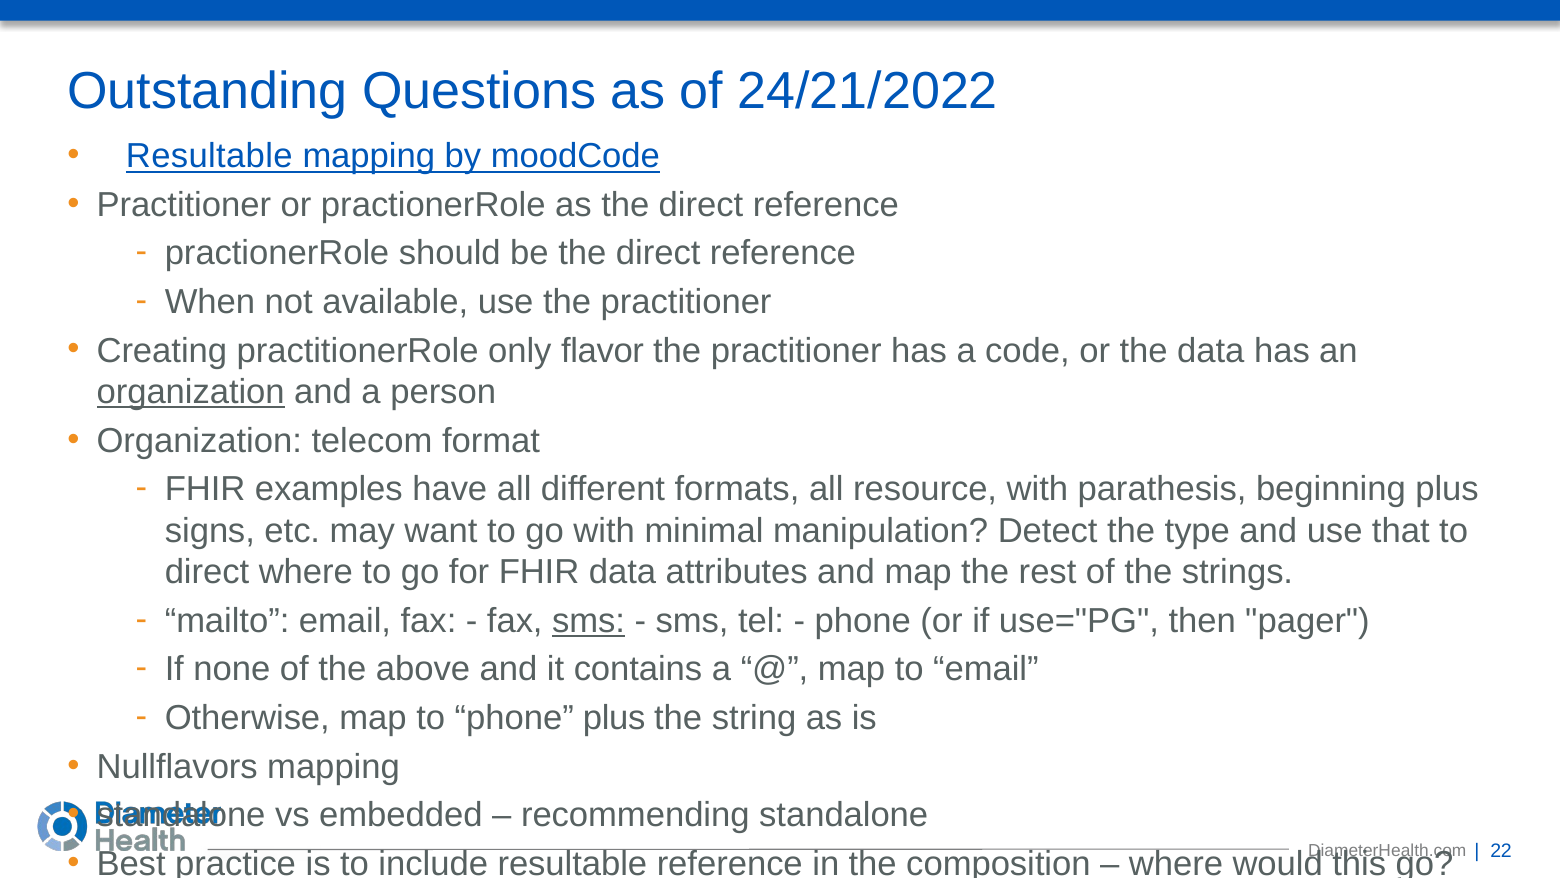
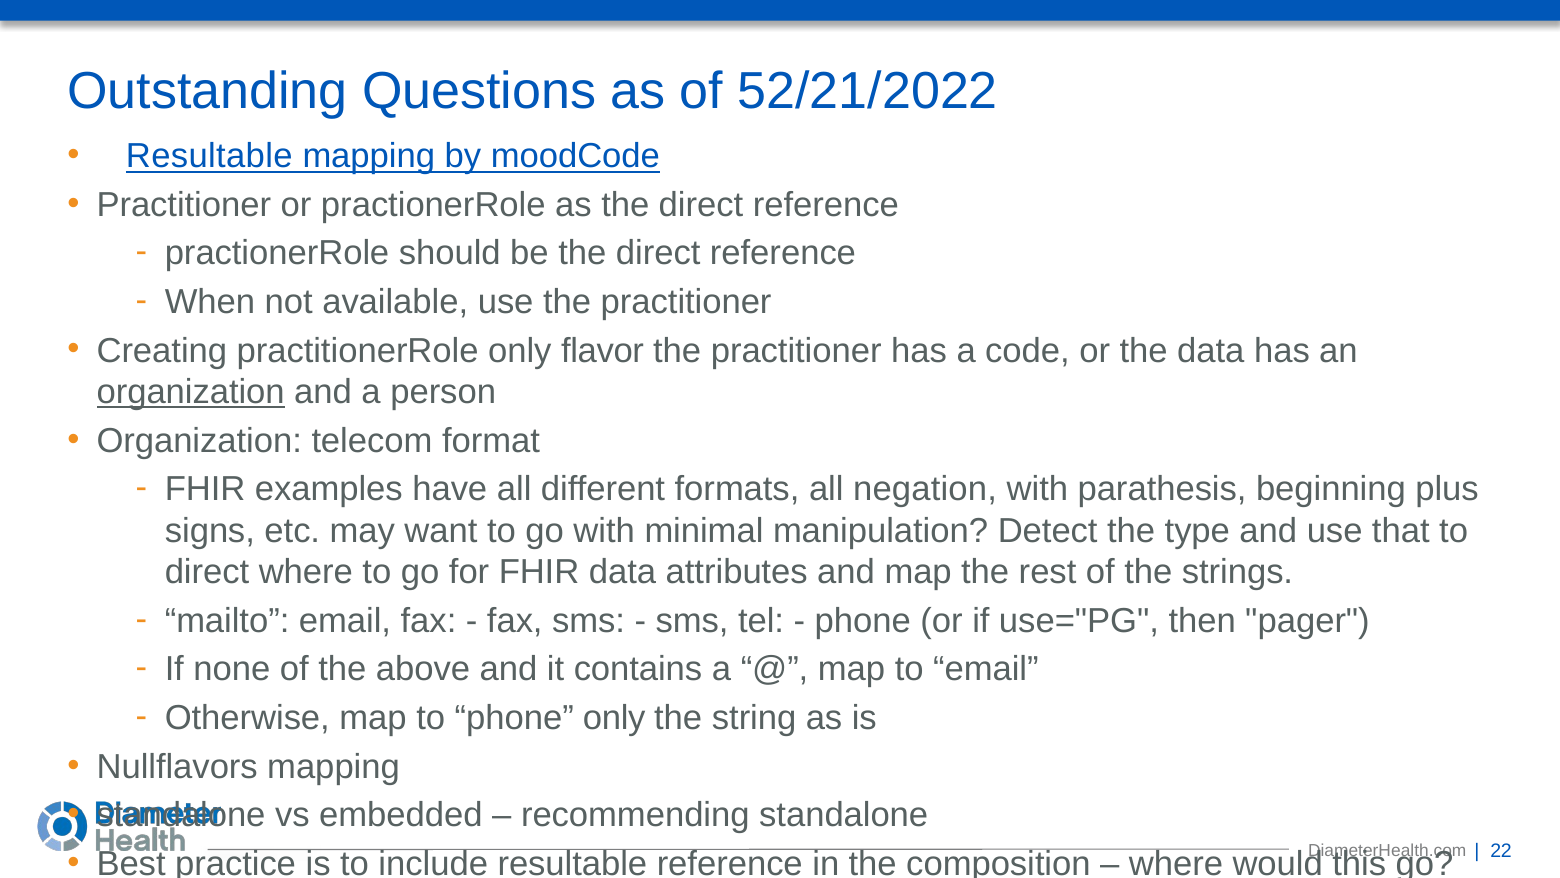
24/21/2022: 24/21/2022 -> 52/21/2022 (868, 91)
resource: resource -> negation (925, 489)
sms underline: present -> none (589, 621)
phone plus: plus -> only (614, 718)
